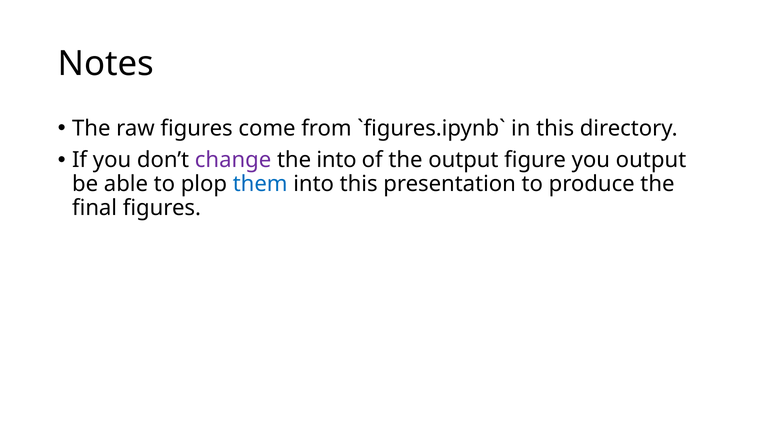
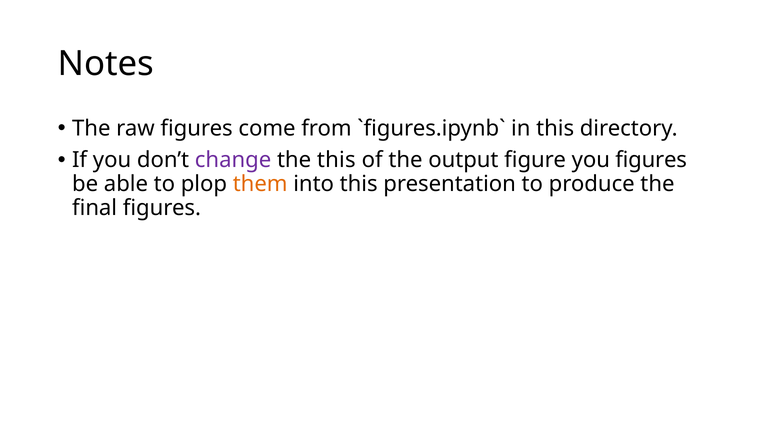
the into: into -> this (336, 160)
you output: output -> figures (651, 160)
them colour: blue -> orange (260, 184)
